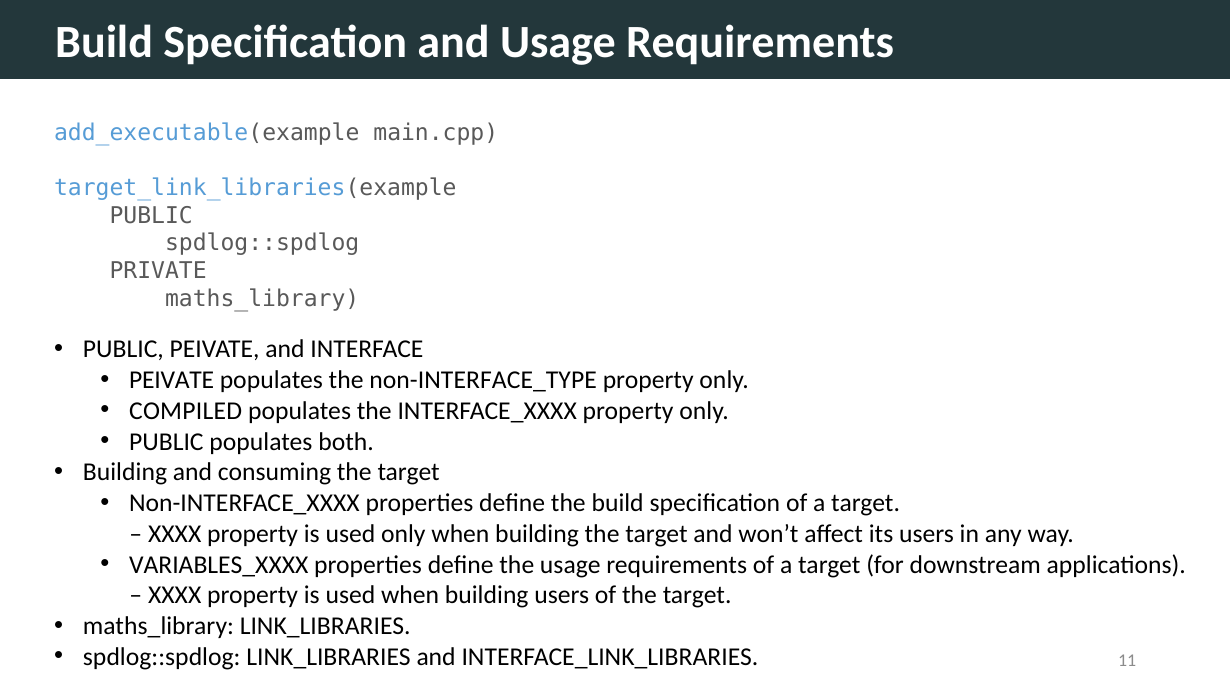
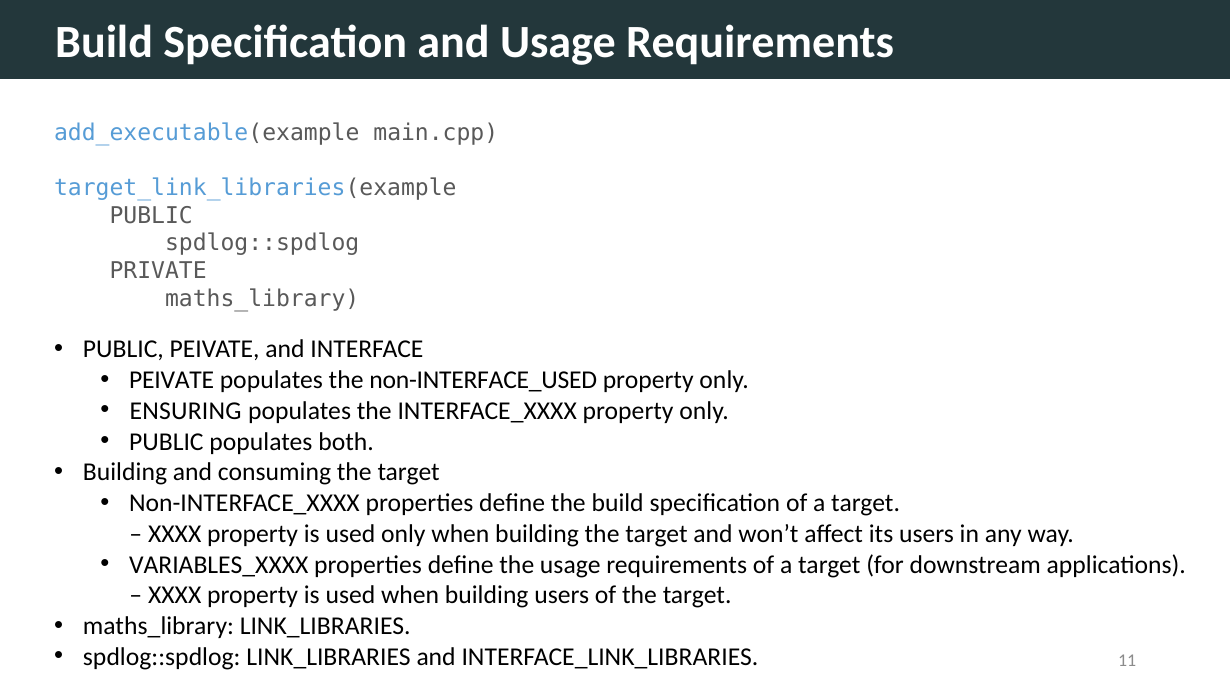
non-INTERFACE_TYPE: non-INTERFACE_TYPE -> non-INTERFACE_USED (483, 380)
COMPILED: COMPILED -> ENSURING (186, 411)
